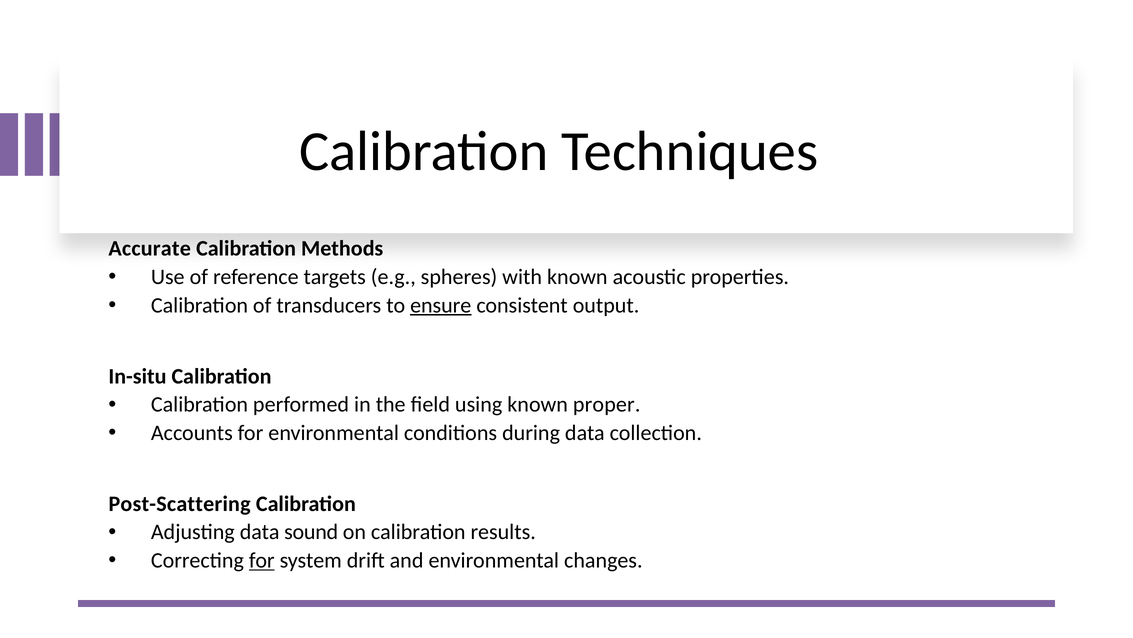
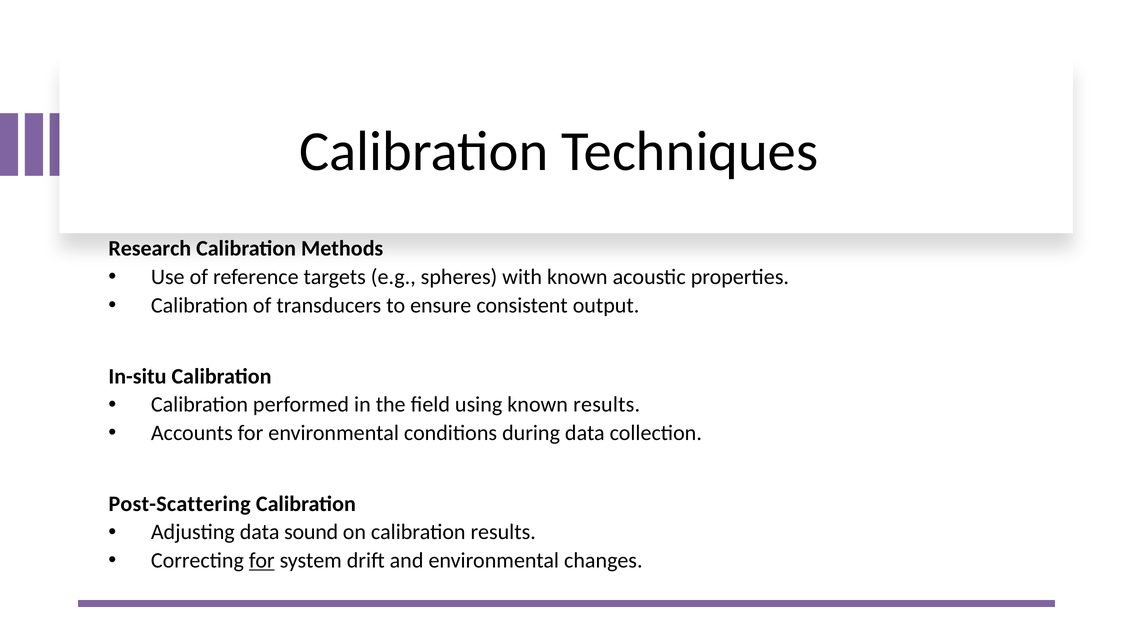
Accurate: Accurate -> Research (150, 248)
ensure underline: present -> none (441, 305)
known proper: proper -> results (607, 404)
